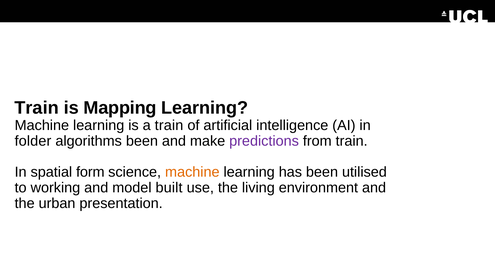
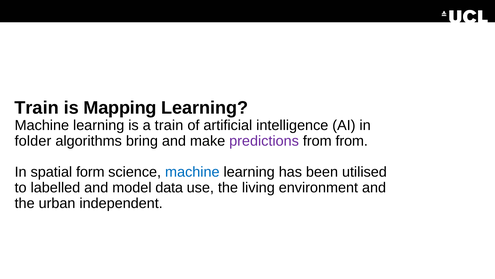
algorithms been: been -> bring (142, 141)
from train: train -> from (352, 141)
machine colour: orange -> blue (192, 172)
working: working -> labelled (55, 187)
built: built -> data (169, 187)
presentation: presentation -> independent (121, 203)
